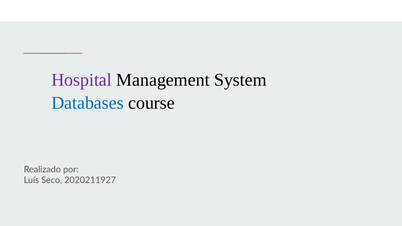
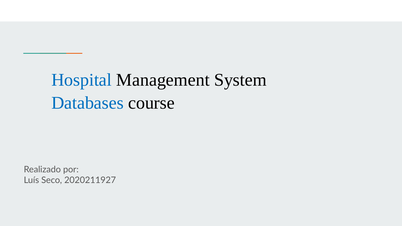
Hospital colour: purple -> blue (82, 80)
